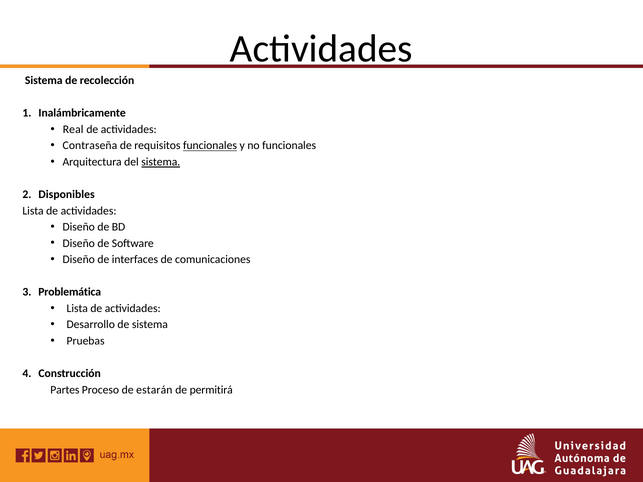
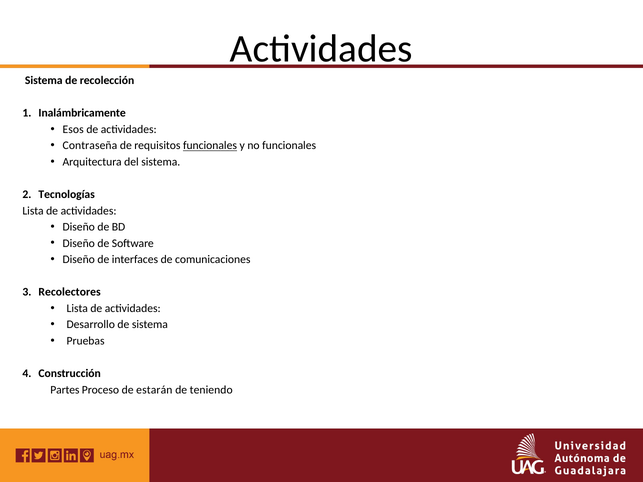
Real: Real -> Esos (73, 129)
sistema underline: present -> none (161, 162)
Disponibles: Disponibles -> Tecnologías (67, 195)
Problemática: Problemática -> Recolectores (70, 292)
permitirá: permitirá -> teniendo (211, 390)
